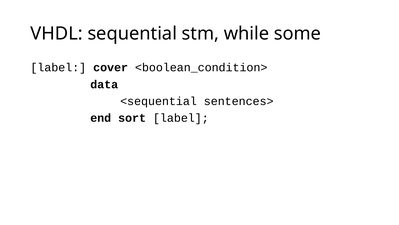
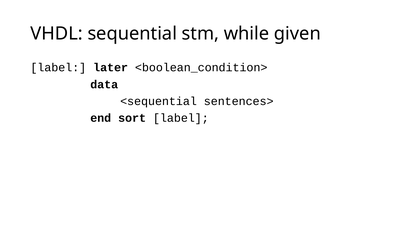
some: some -> given (297, 34)
cover: cover -> later (111, 67)
